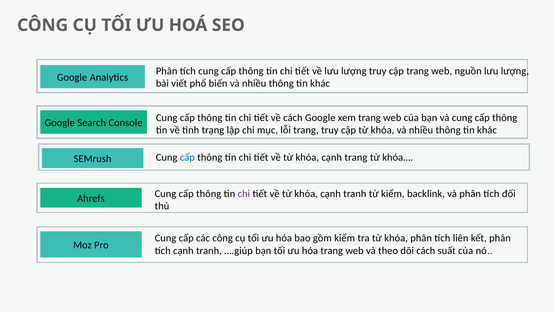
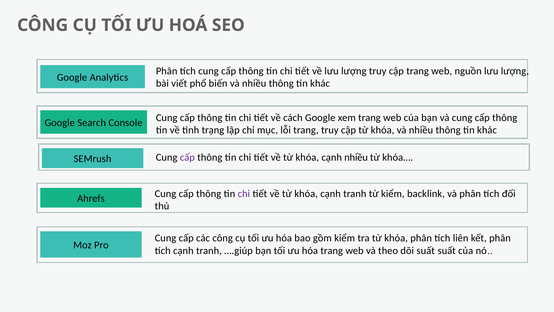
cấp colour: blue -> purple (187, 157)
cạnh trang: trang -> nhiều (356, 157)
dõi cách: cách -> suất (426, 250)
